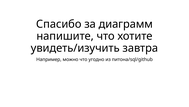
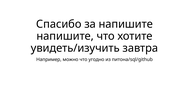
за диаграмм: диаграмм -> напишите (126, 24)
